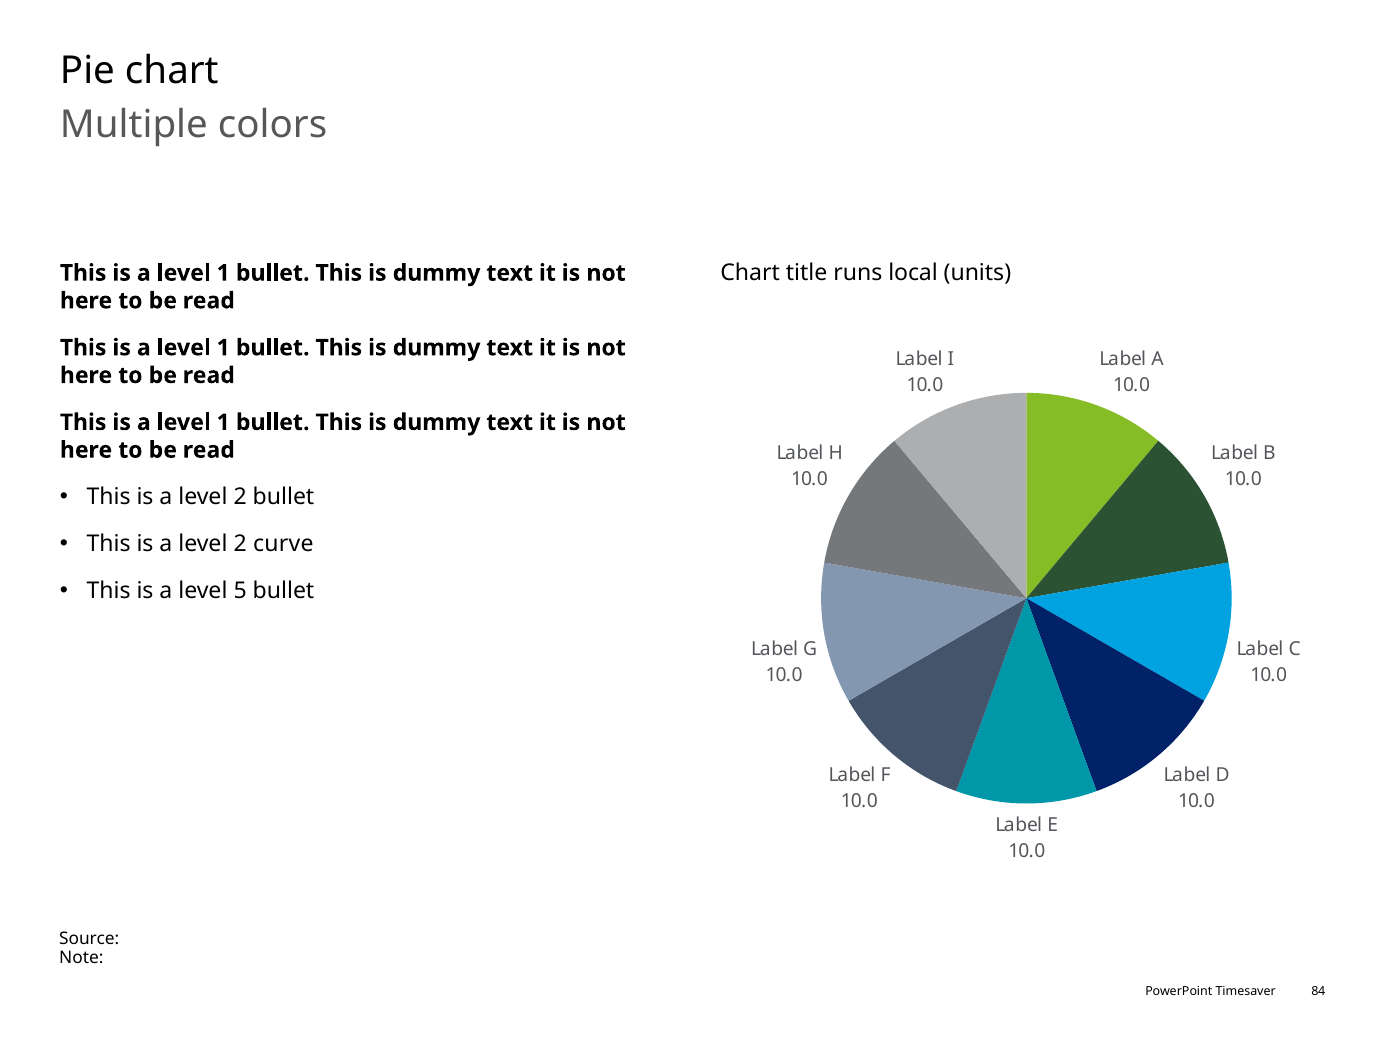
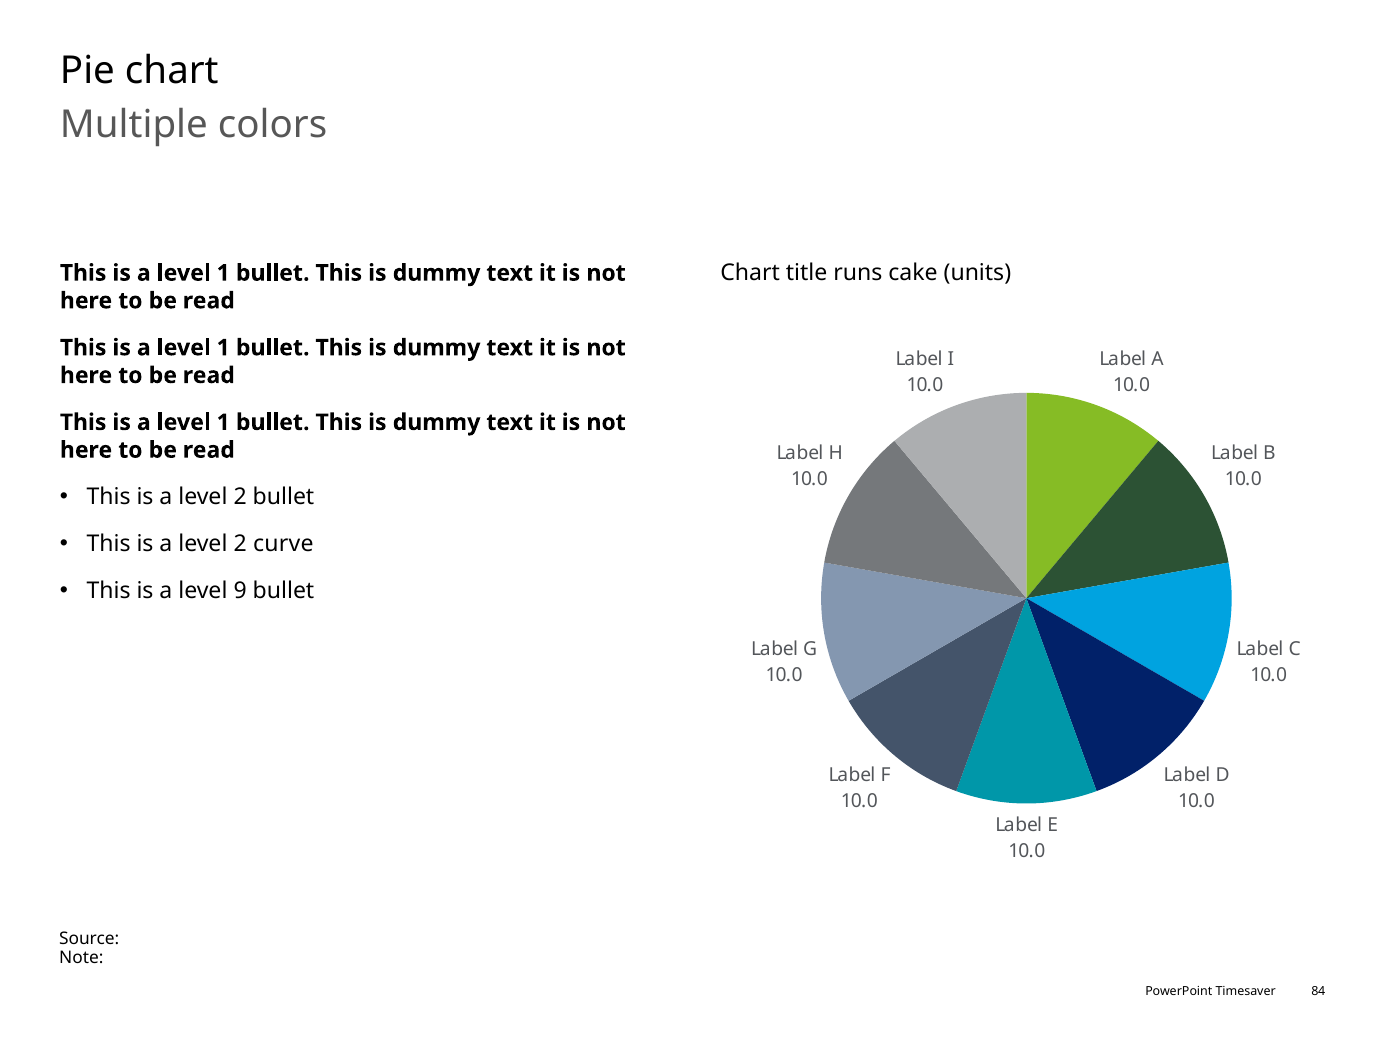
local: local -> cake (913, 273)
5: 5 -> 9 (240, 591)
